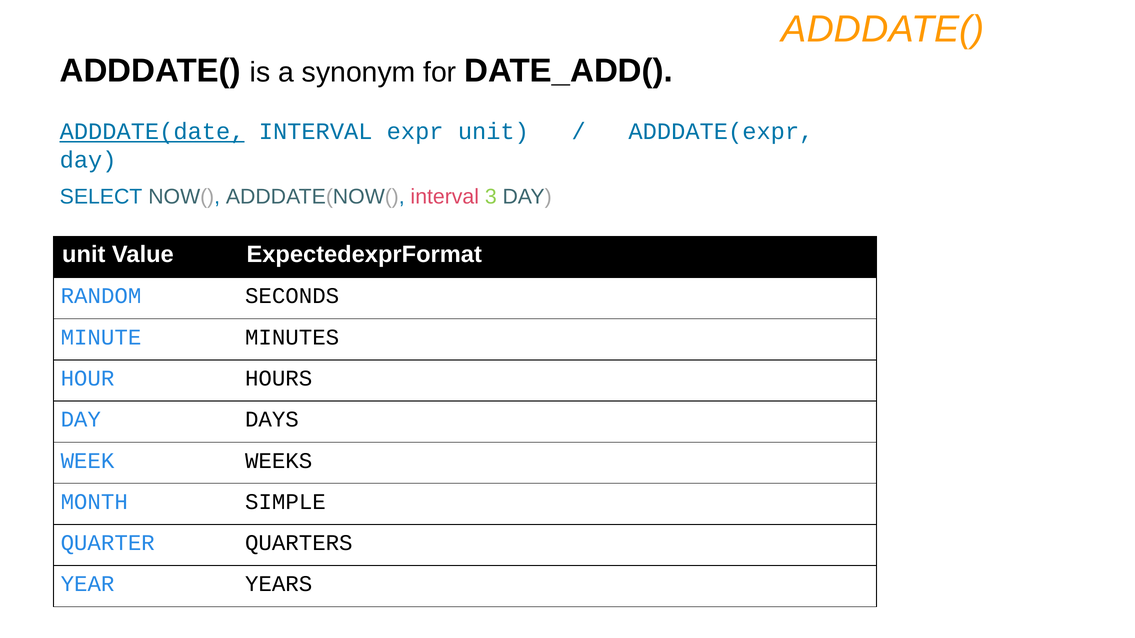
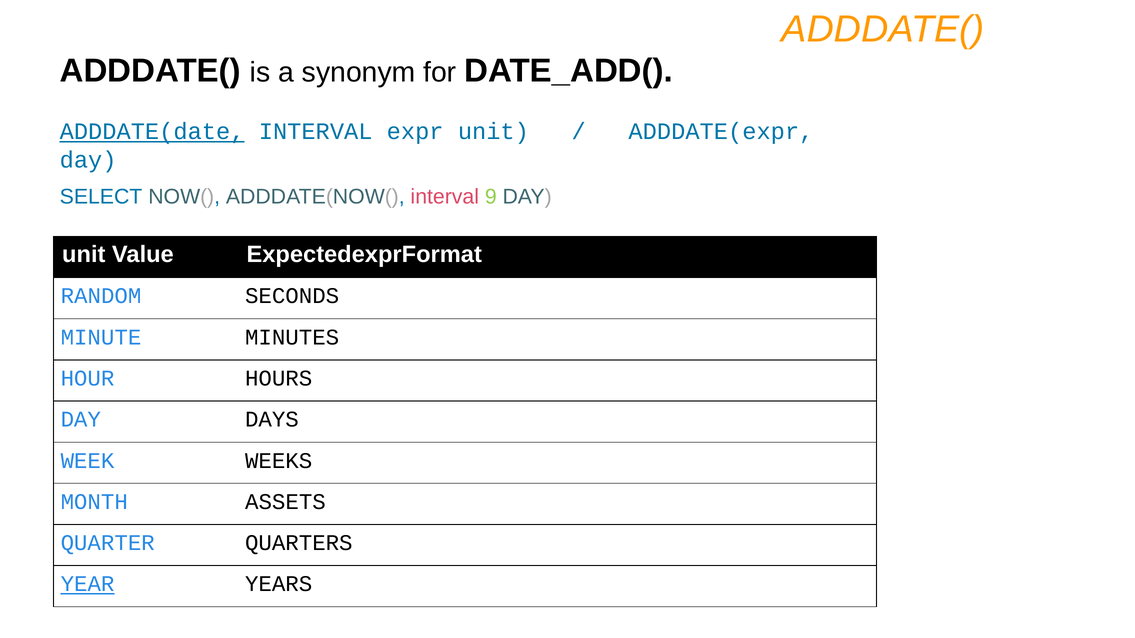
3: 3 -> 9 (491, 197)
SIMPLE: SIMPLE -> ASSETS (285, 502)
YEAR underline: none -> present (88, 584)
